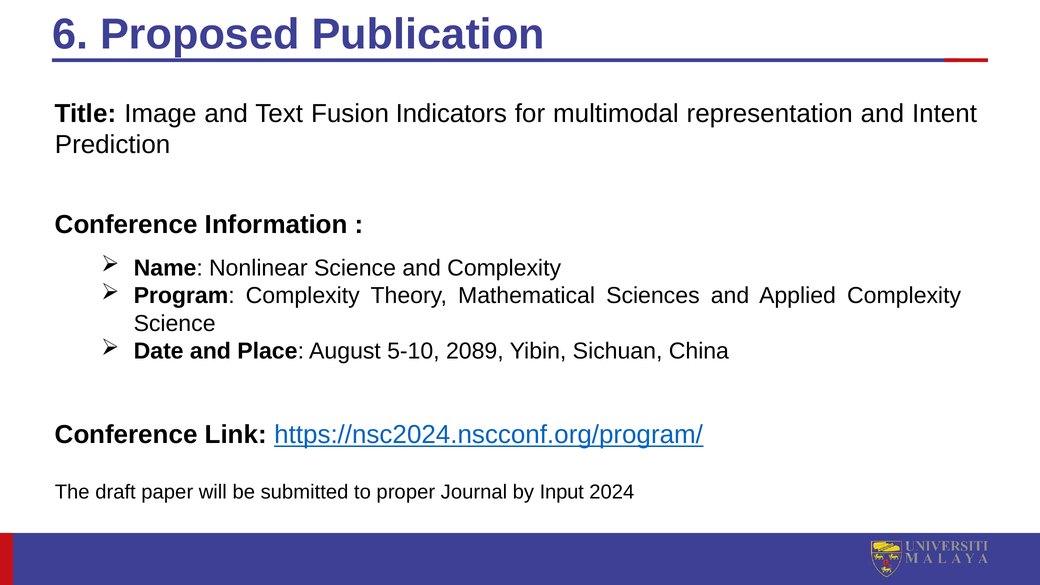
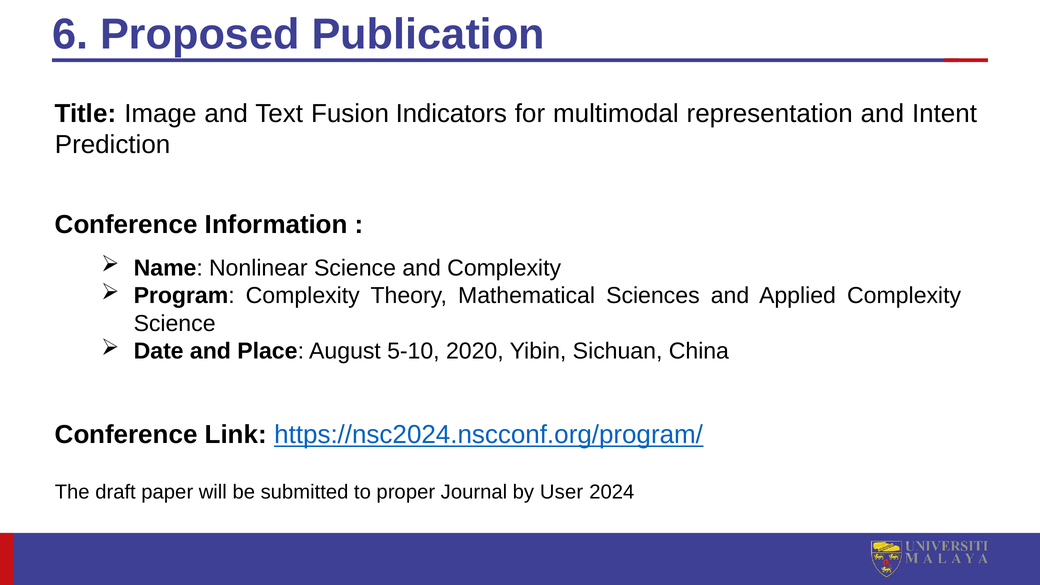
2089: 2089 -> 2020 (475, 351)
Input: Input -> User (562, 492)
